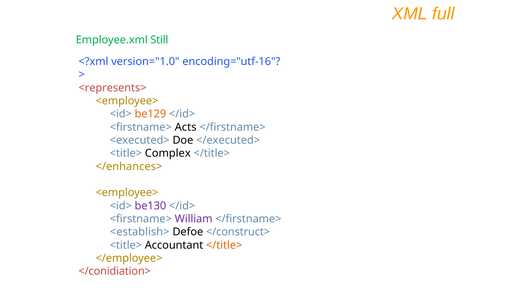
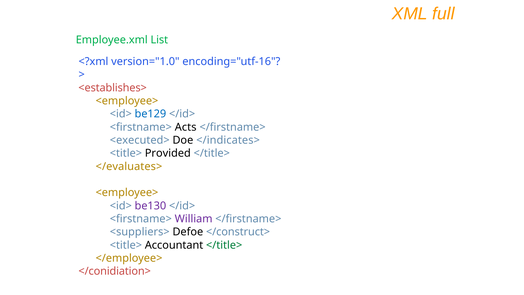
Still: Still -> List (159, 40)
<represents>: <represents> -> <establishes> (113, 88)
be129 colour: orange -> blue (150, 114)
</executed>: </executed> -> </indicates> (228, 140)
Complex: Complex -> Provided (168, 153)
</enhances>: </enhances> -> </evaluates> (129, 166)
<establish>: <establish> -> <suppliers> (140, 232)
</title> colour: orange -> green (224, 245)
